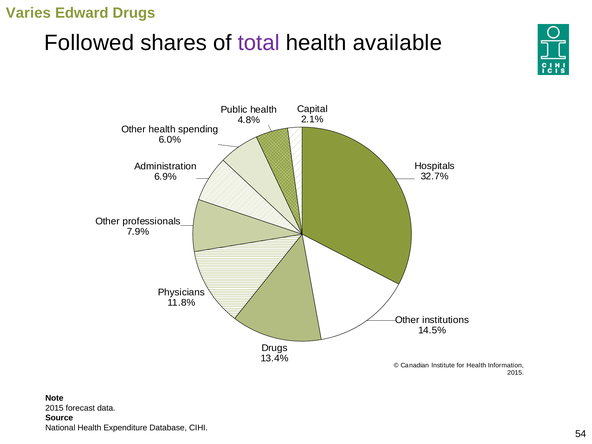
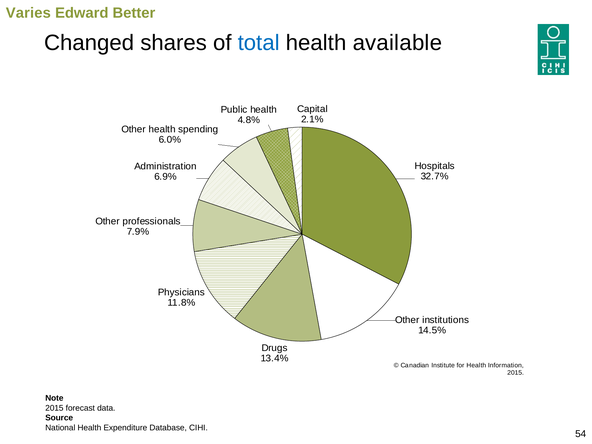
Edward Drugs: Drugs -> Better (134, 13)
Followed: Followed -> Changed (89, 43)
total colour: purple -> blue (259, 43)
